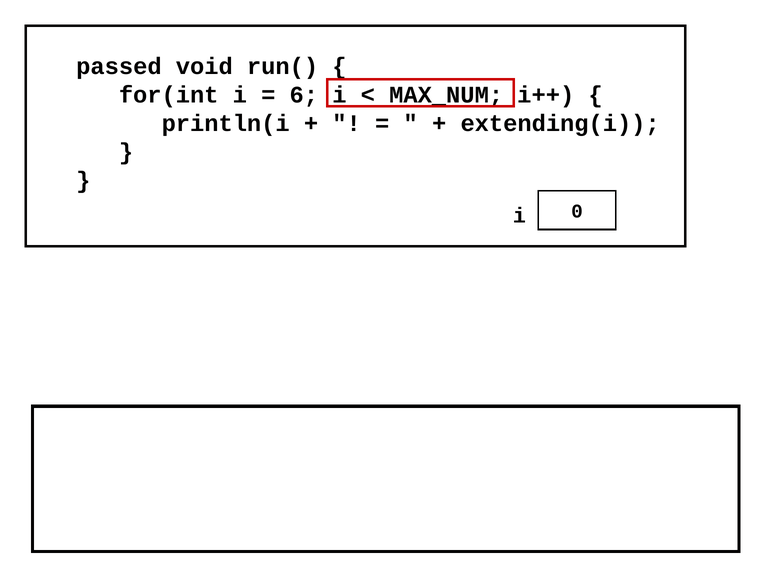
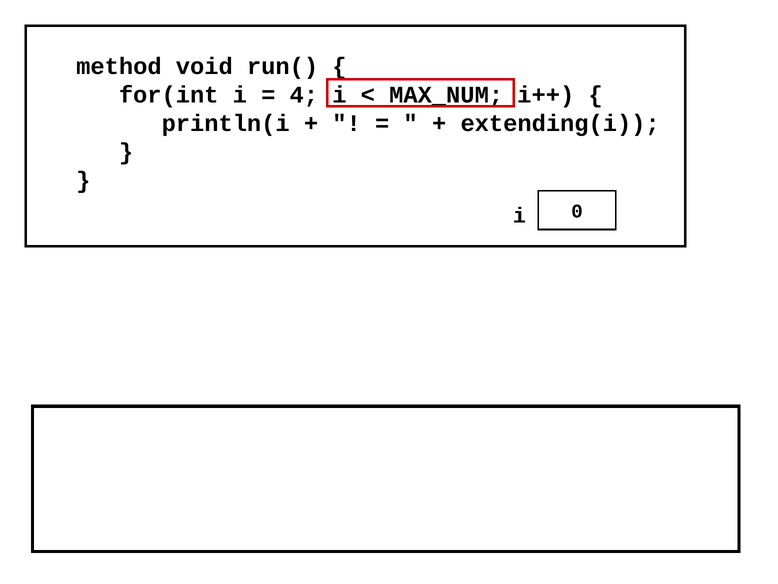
passed: passed -> method (119, 66)
6: 6 -> 4 (304, 95)
